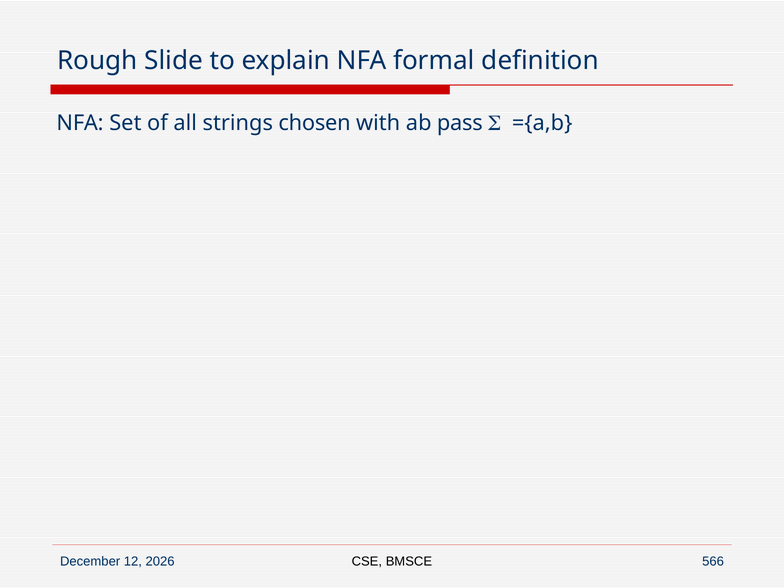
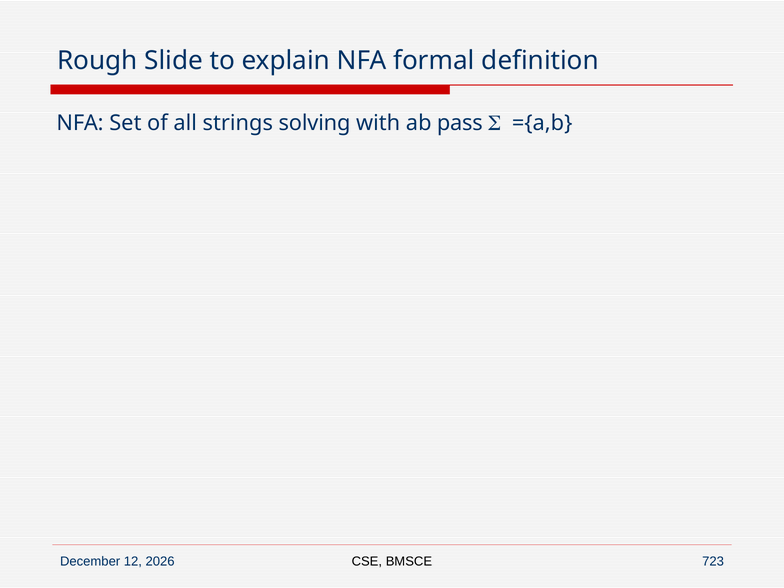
chosen: chosen -> solving (315, 123)
566: 566 -> 723 (713, 561)
